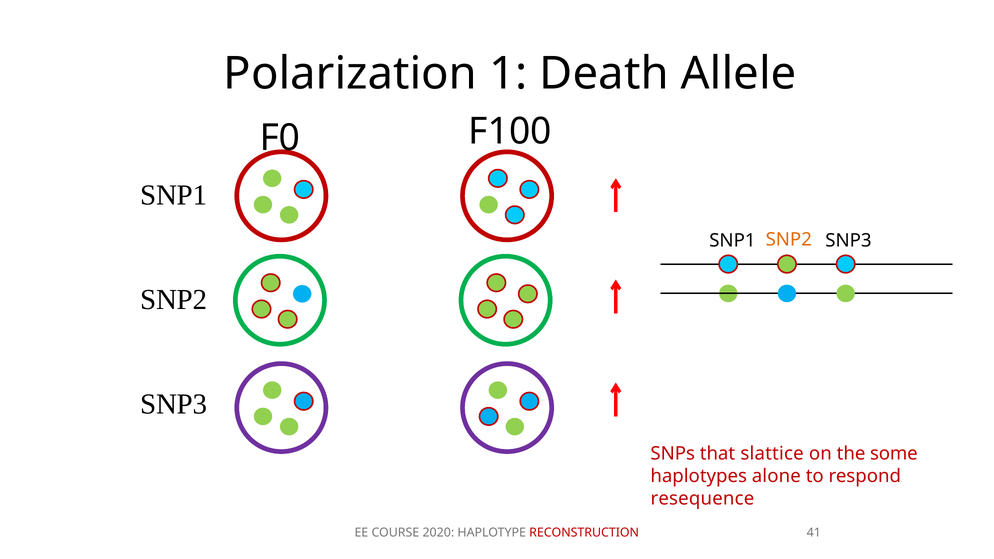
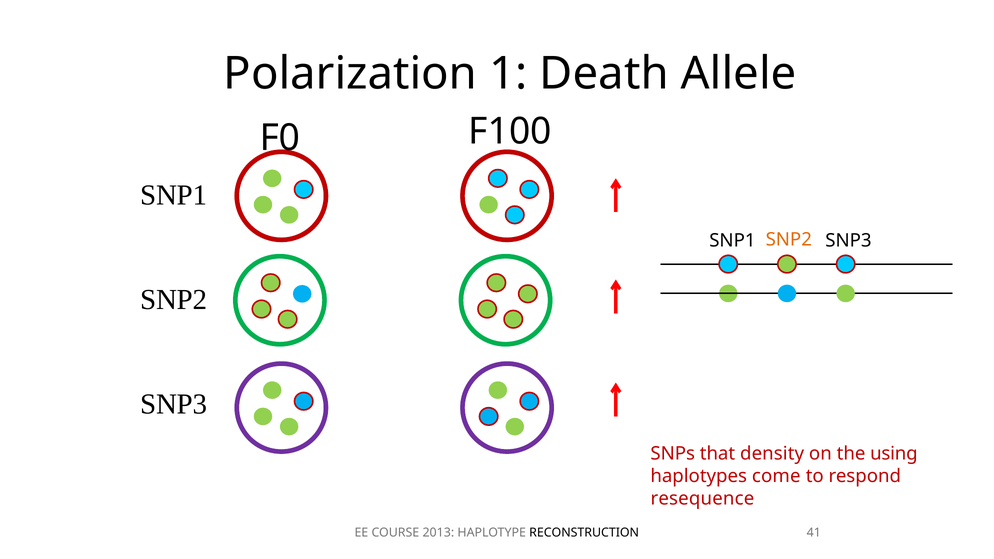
slattice: slattice -> density (772, 454)
some: some -> using (894, 454)
alone: alone -> come (776, 476)
2020: 2020 -> 2013 (438, 533)
RECONSTRUCTION colour: red -> black (584, 533)
